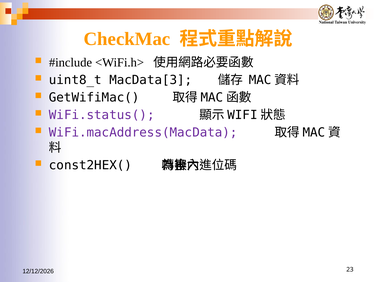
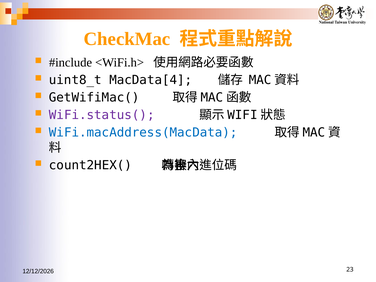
MacData[3: MacData[3 -> MacData[4 (151, 80)
WiFi.macAddress(MacData colour: purple -> blue (143, 133)
const2HEX(: const2HEX( -> count2HEX( (90, 165)
